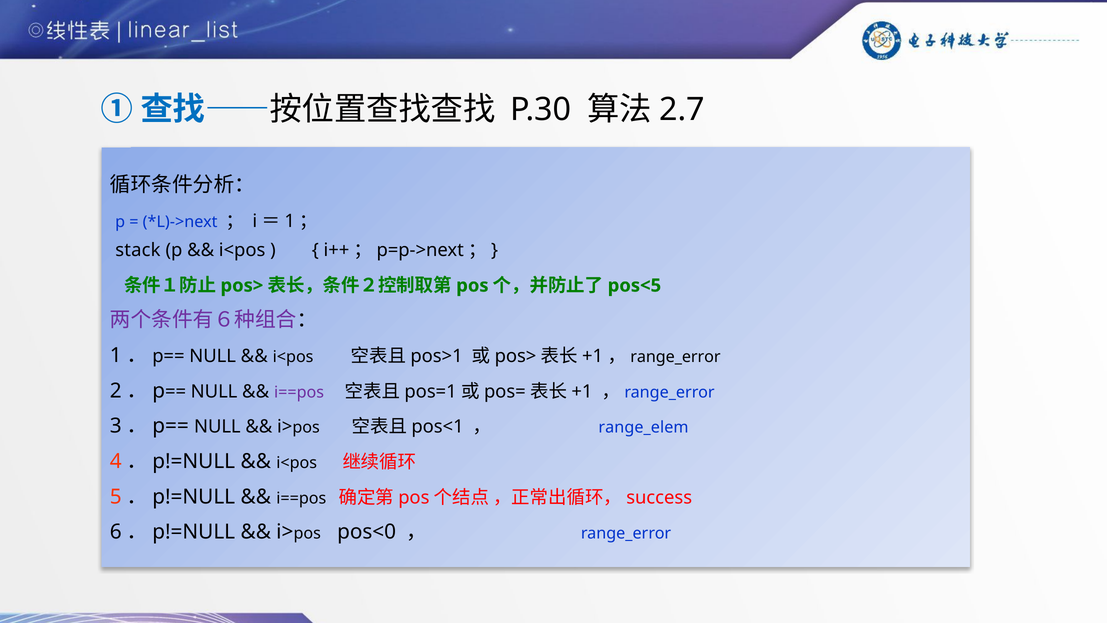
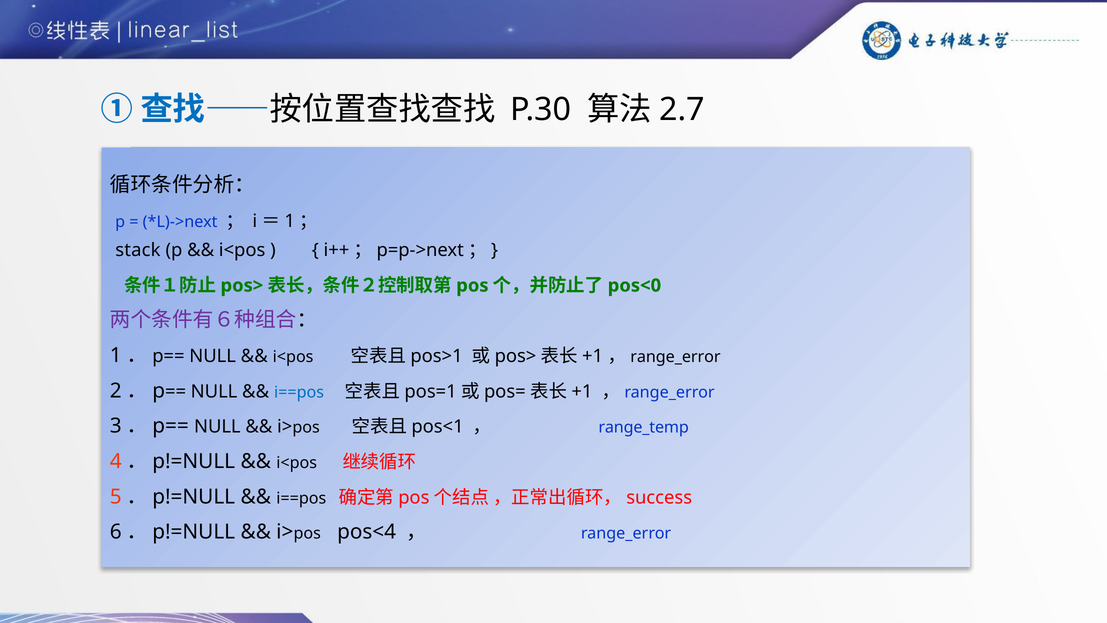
pos<5: pos<5 -> pos<0 (634, 285)
i==pos colour: purple -> blue (299, 392)
range_elem: range_elem -> range_temp (644, 427)
pos<0: pos<0 -> pos<4 (367, 532)
